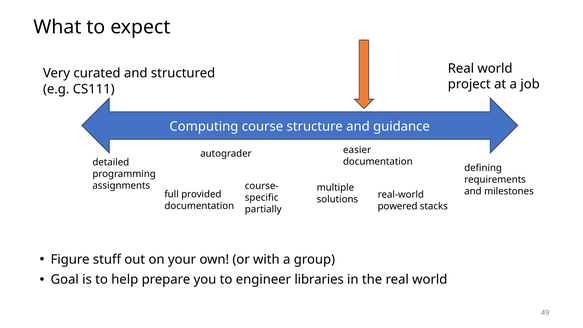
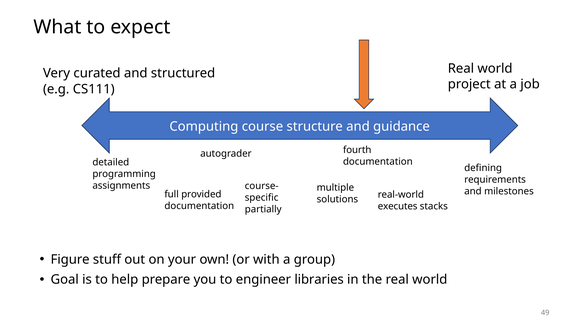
easier: easier -> fourth (357, 150)
powered: powered -> executes (398, 206)
